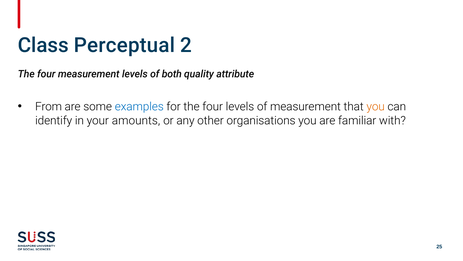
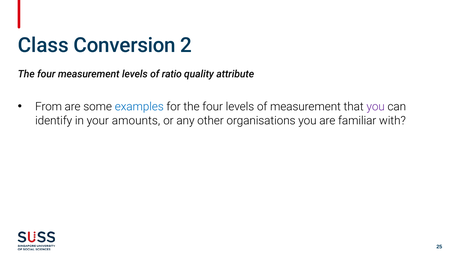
Perceptual: Perceptual -> Conversion (125, 45)
both: both -> ratio (172, 74)
you colour: orange -> purple (376, 107)
